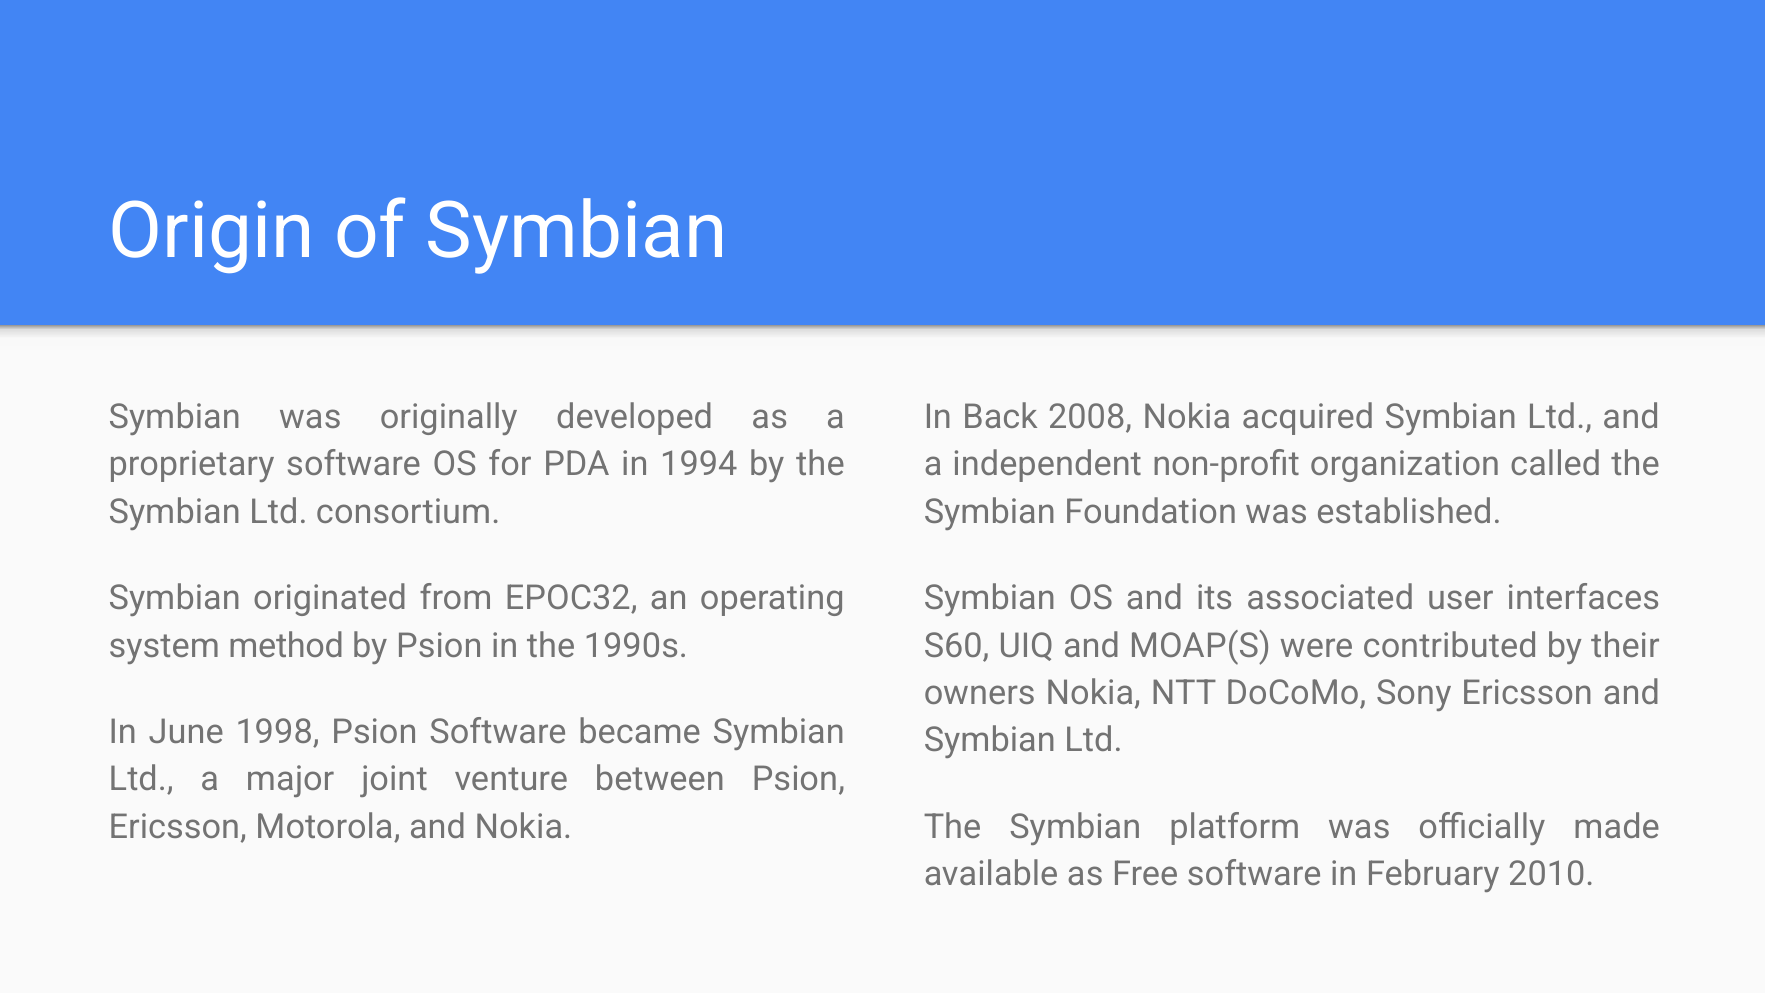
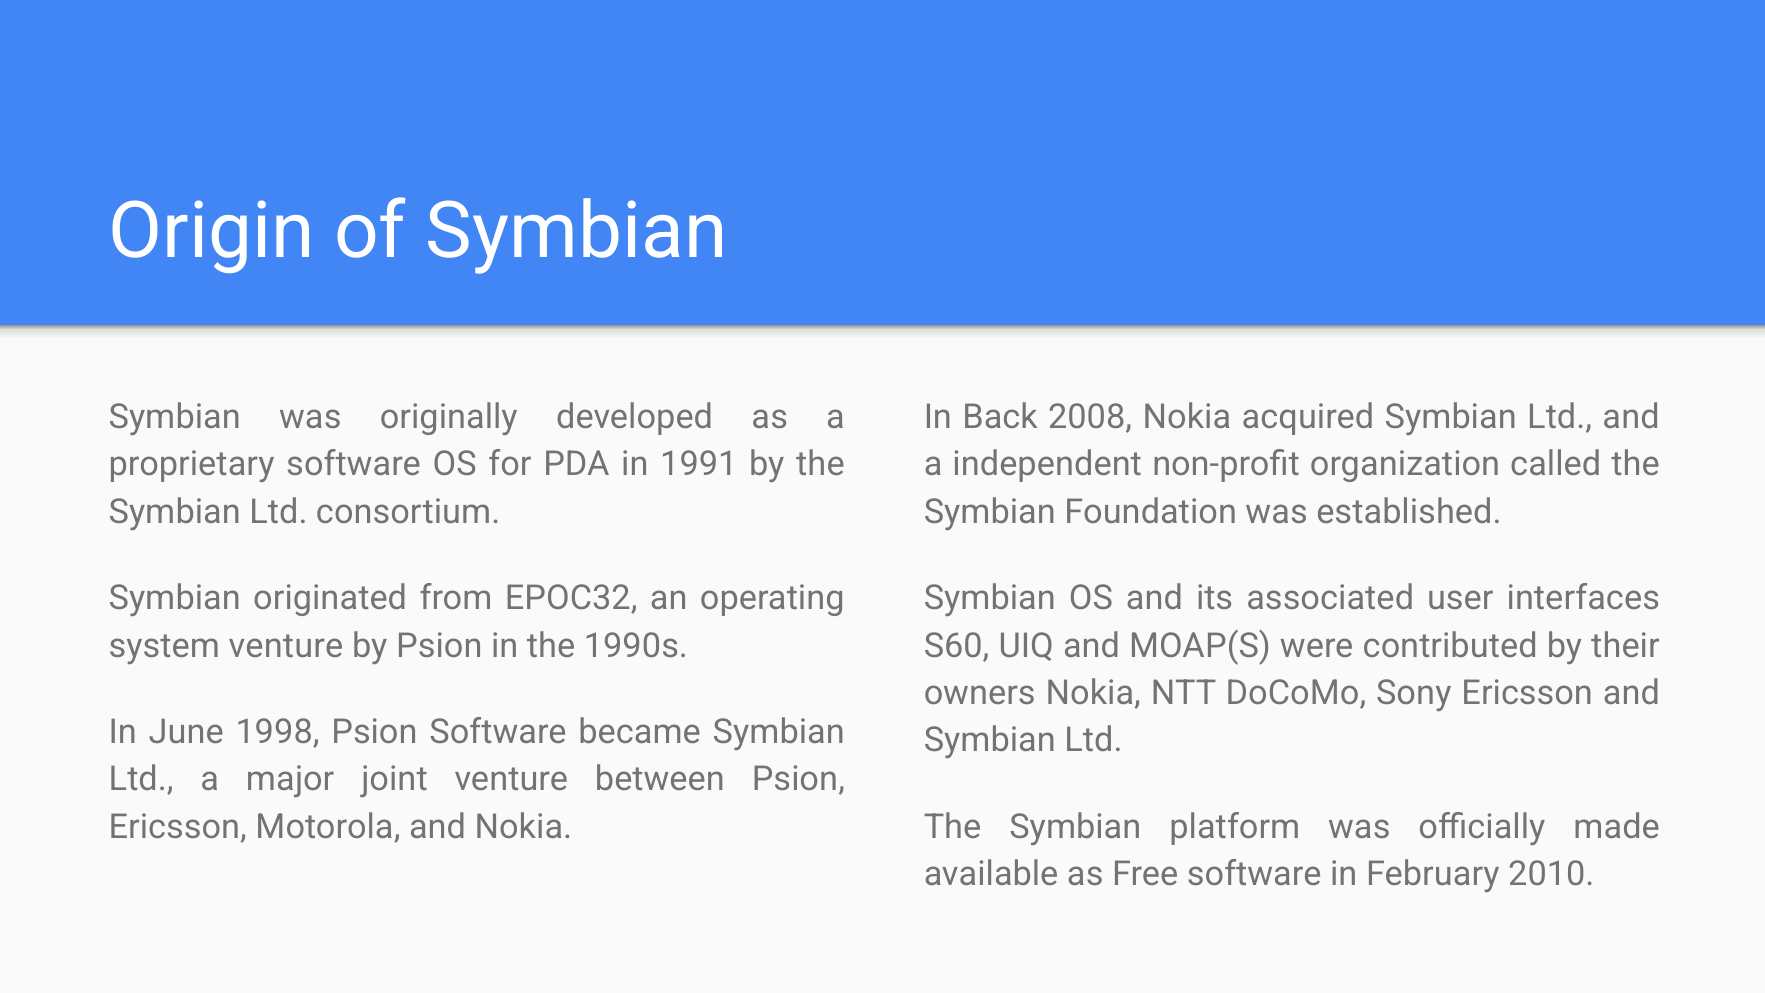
1994: 1994 -> 1991 (699, 465)
system method: method -> venture (286, 646)
